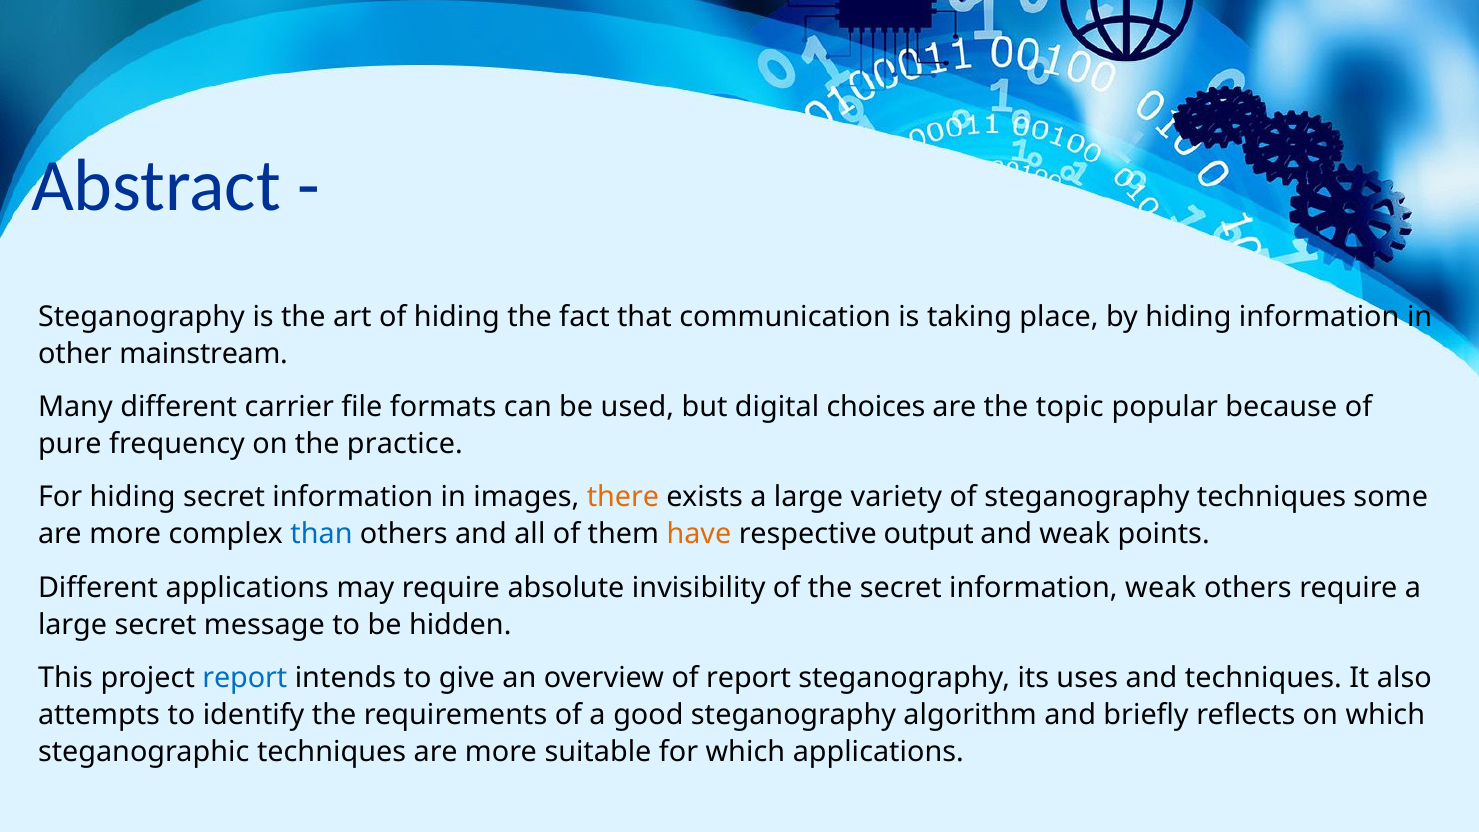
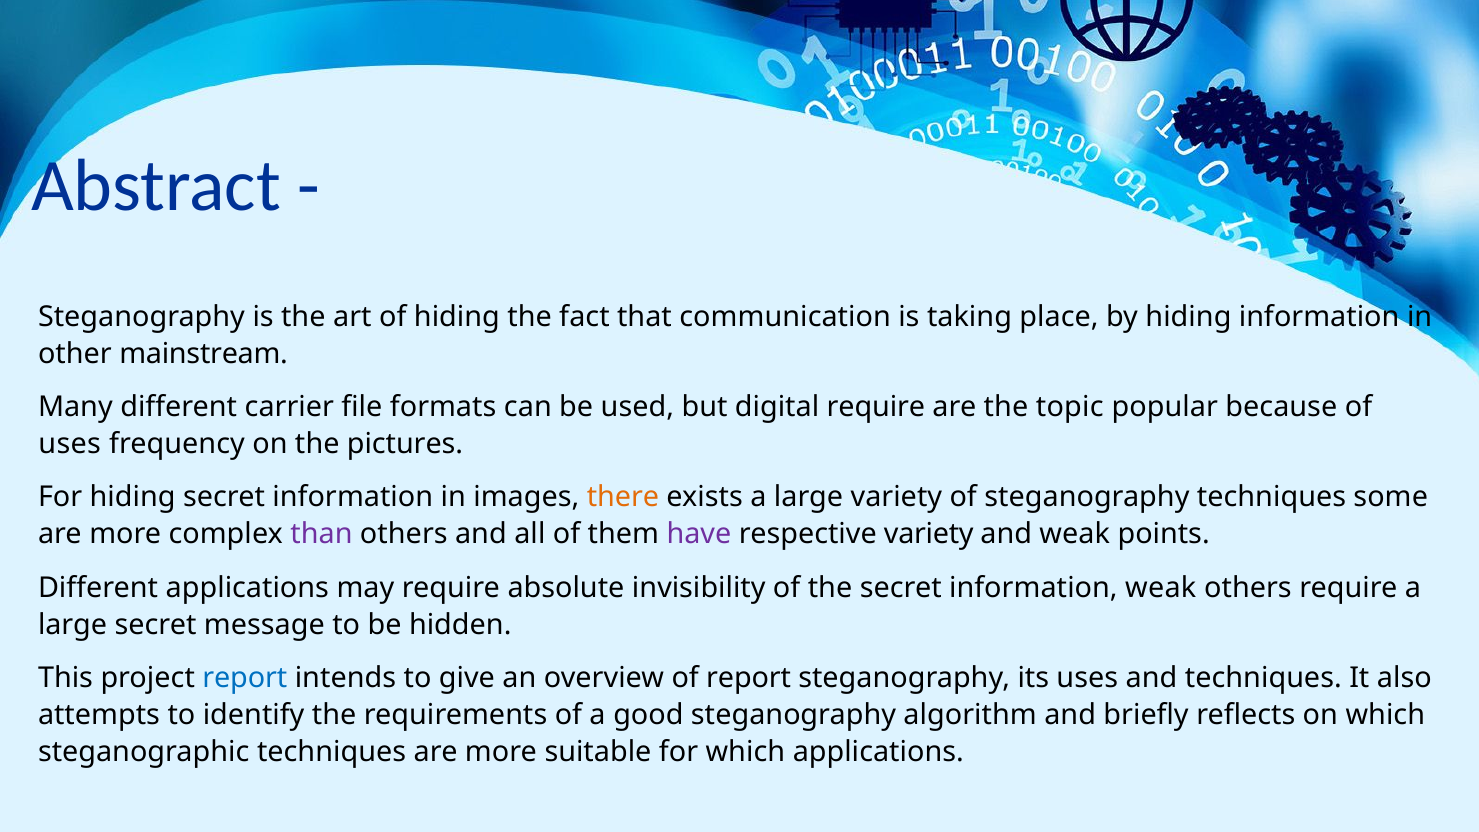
digital choices: choices -> require (876, 407)
pure: pure -> uses (70, 444)
practice: practice -> pictures (405, 444)
than colour: blue -> purple (322, 534)
have colour: orange -> purple (699, 534)
respective output: output -> variety (929, 534)
